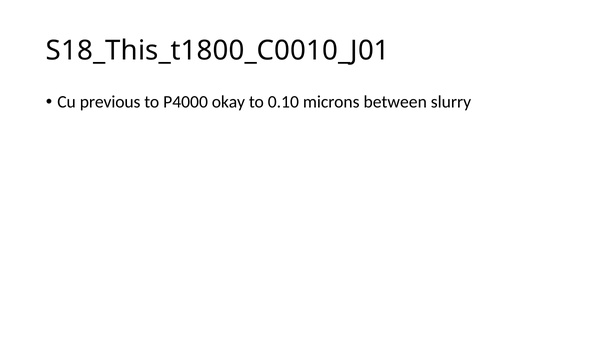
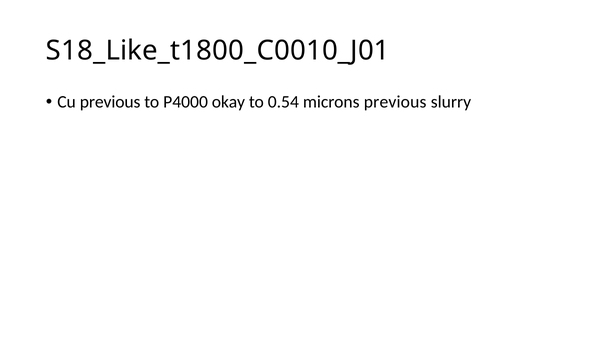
S18_This_t1800_C0010_J01: S18_This_t1800_C0010_J01 -> S18_Like_t1800_C0010_J01 (218, 51)
0.10: 0.10 -> 0.54 (283, 102)
microns between: between -> previous (395, 102)
